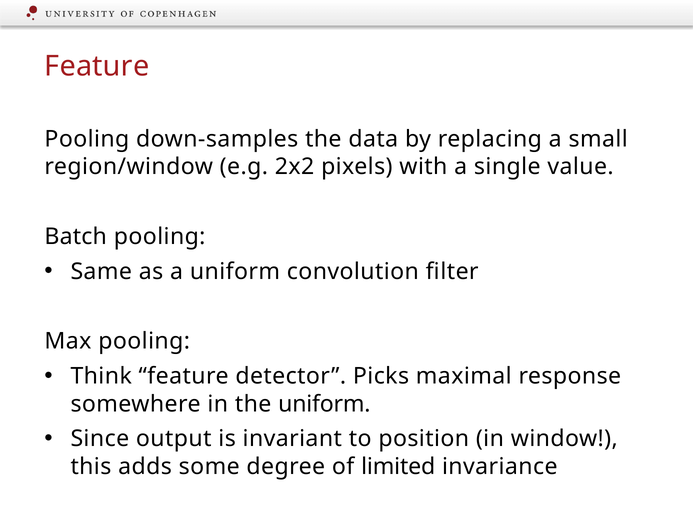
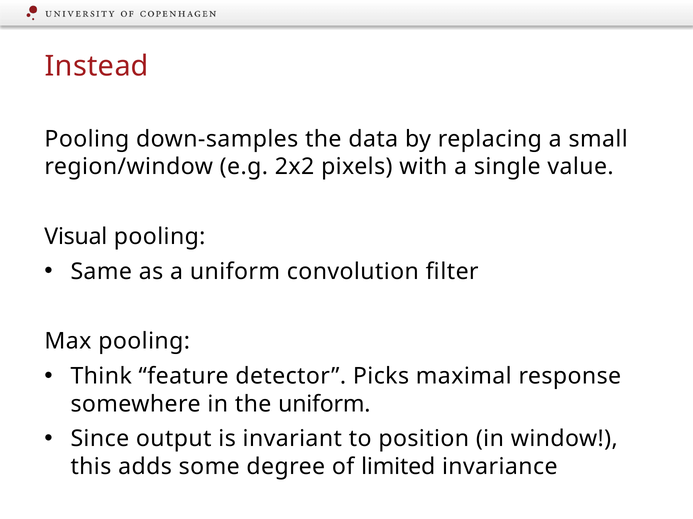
Feature: Feature -> Instead (97, 66)
Batch: Batch -> Visual (76, 237)
